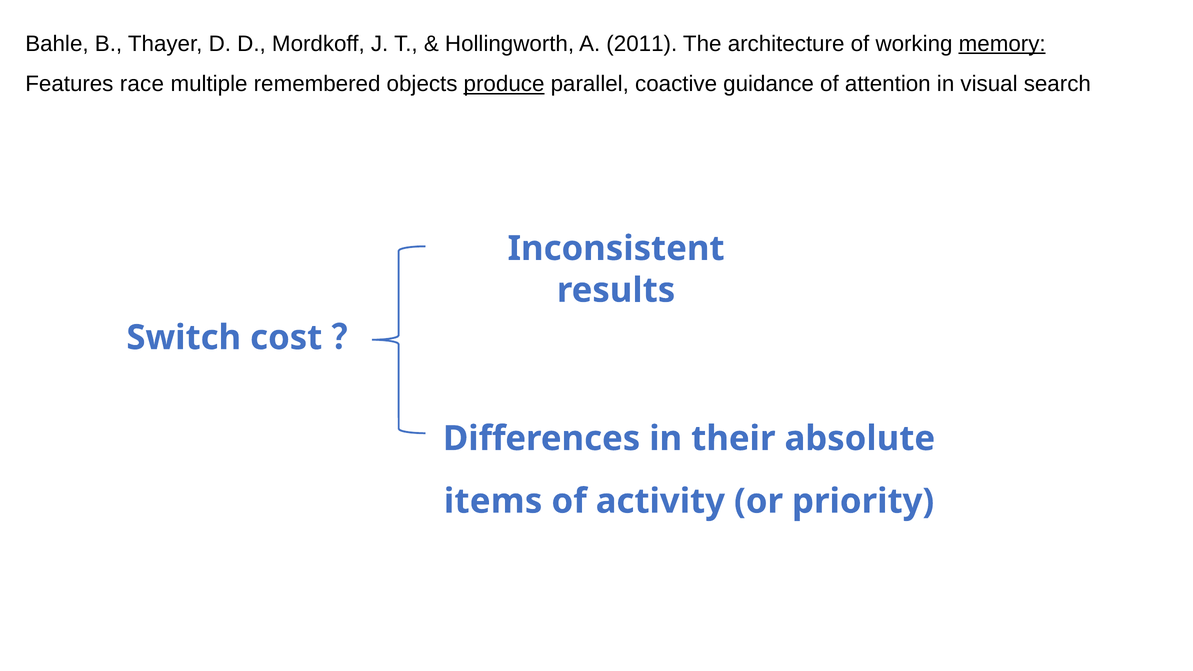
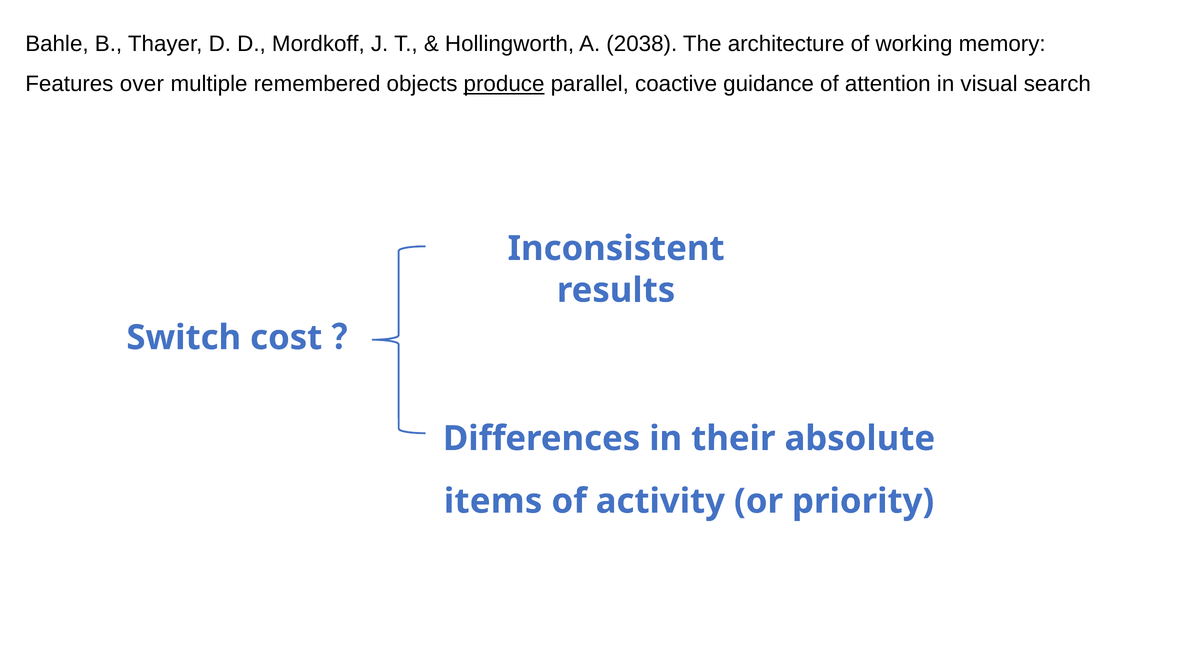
2011: 2011 -> 2038 (642, 44)
memory underline: present -> none (1002, 44)
race: race -> over (142, 84)
